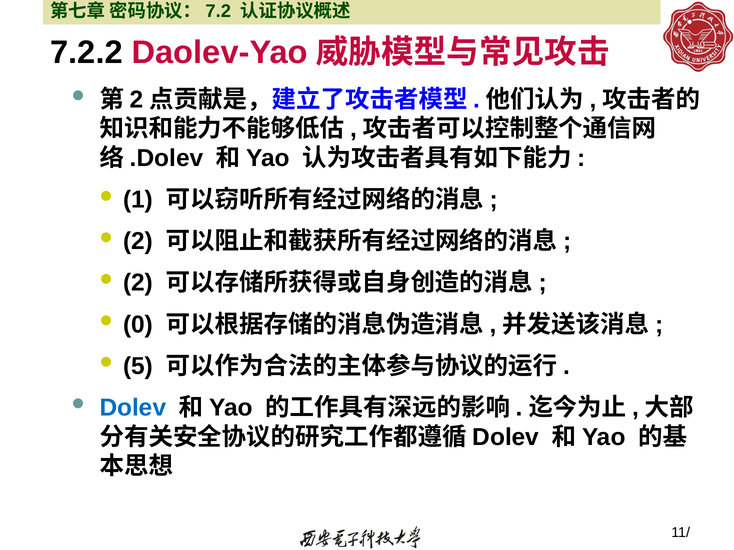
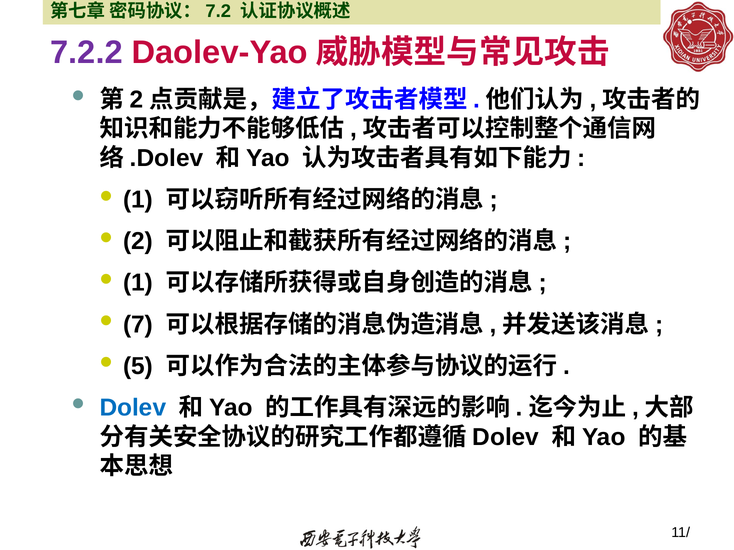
7.2.2 colour: black -> purple (86, 52)
2: 2 -> 1 (138, 283)
0: 0 -> 7 (138, 325)
